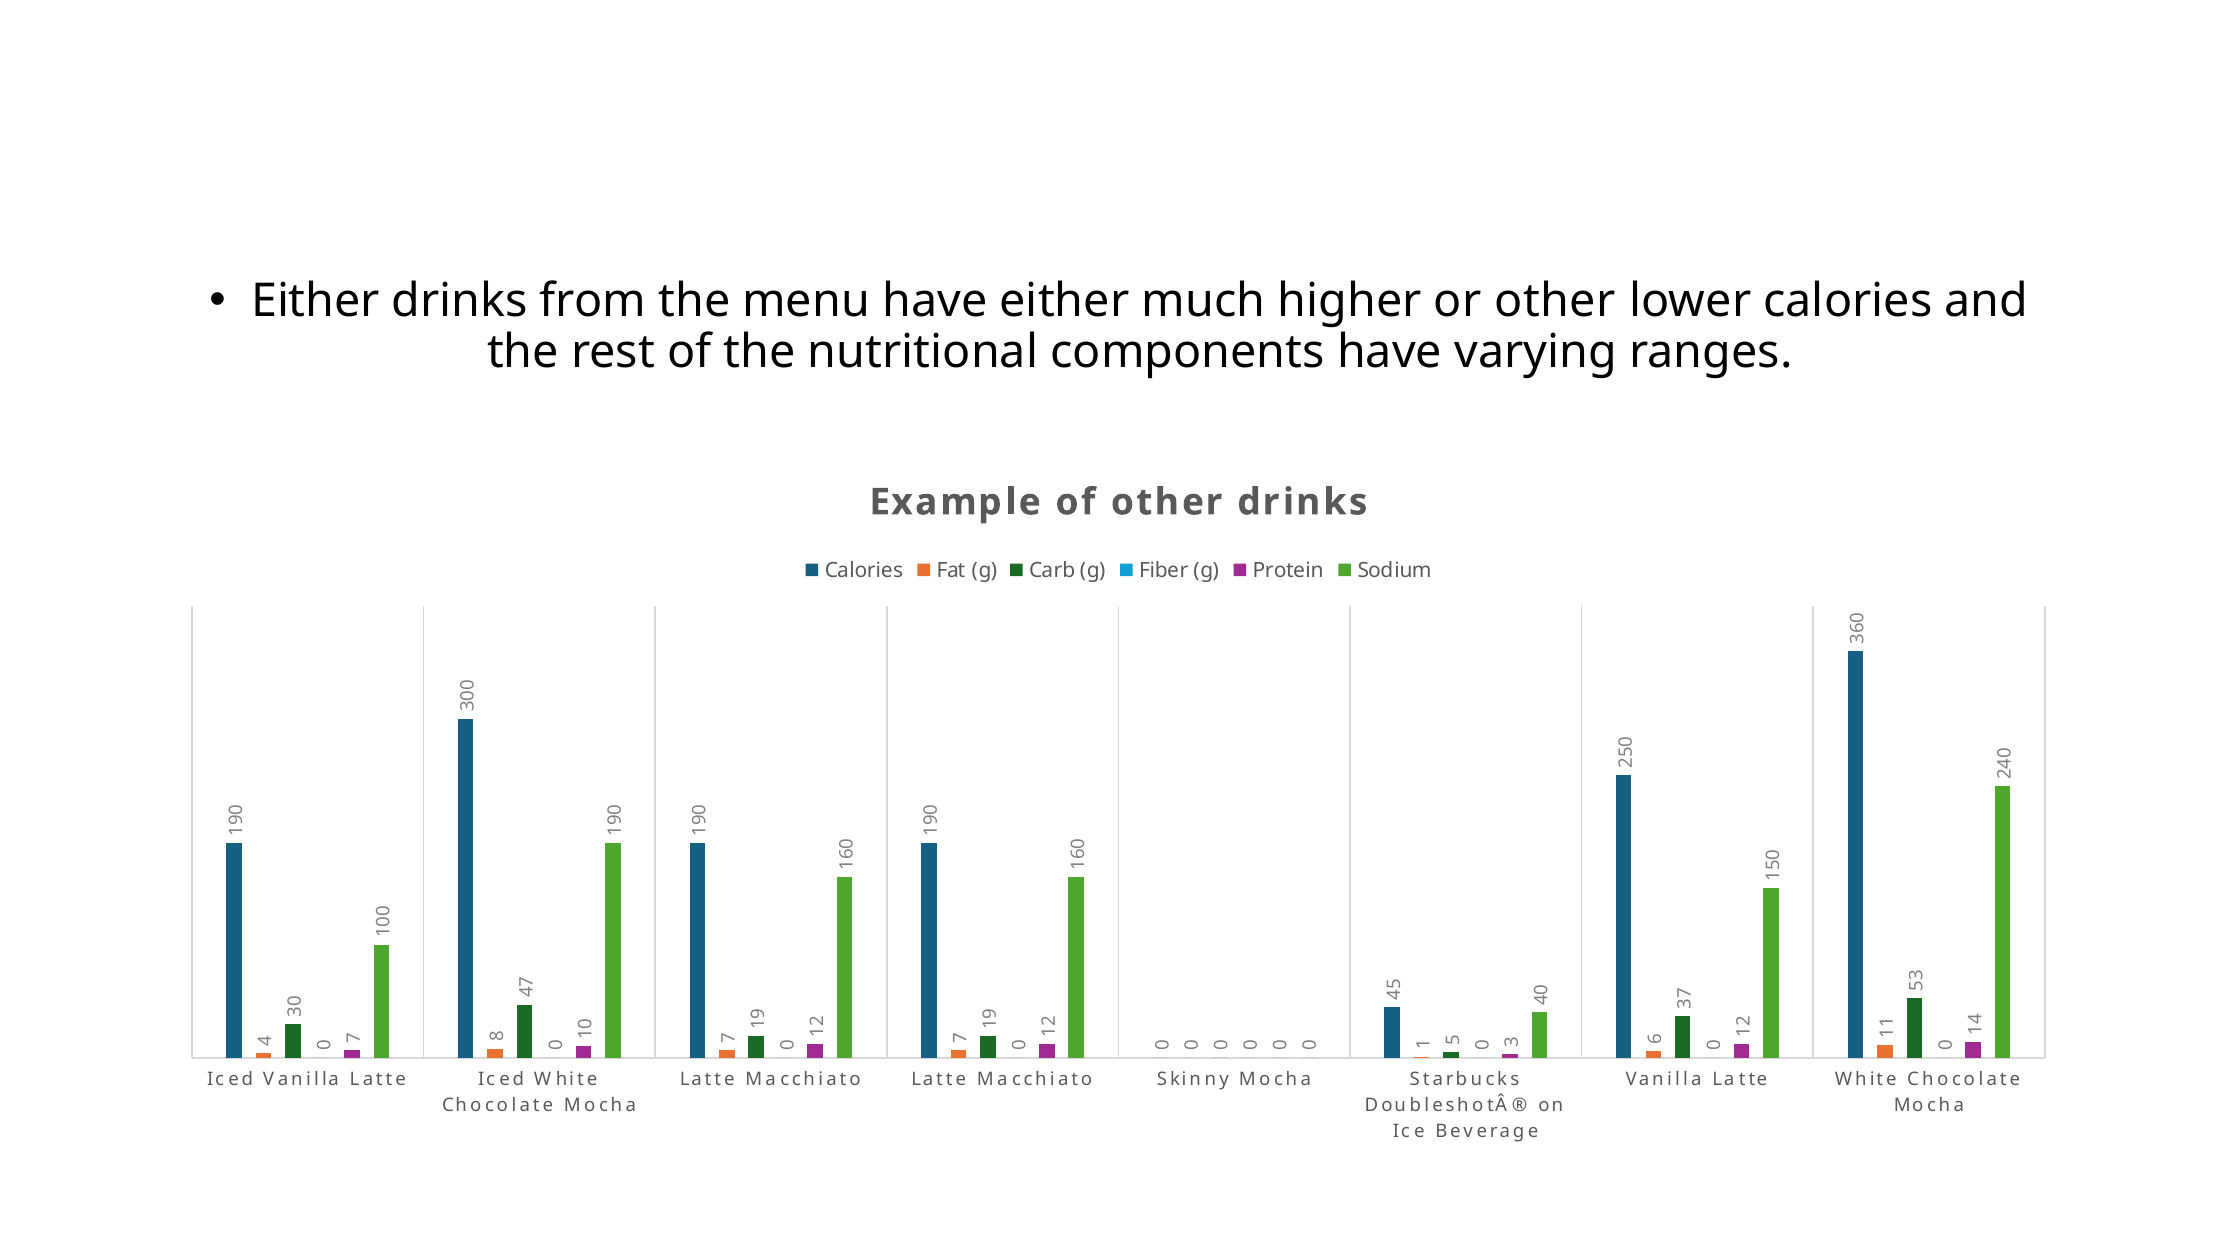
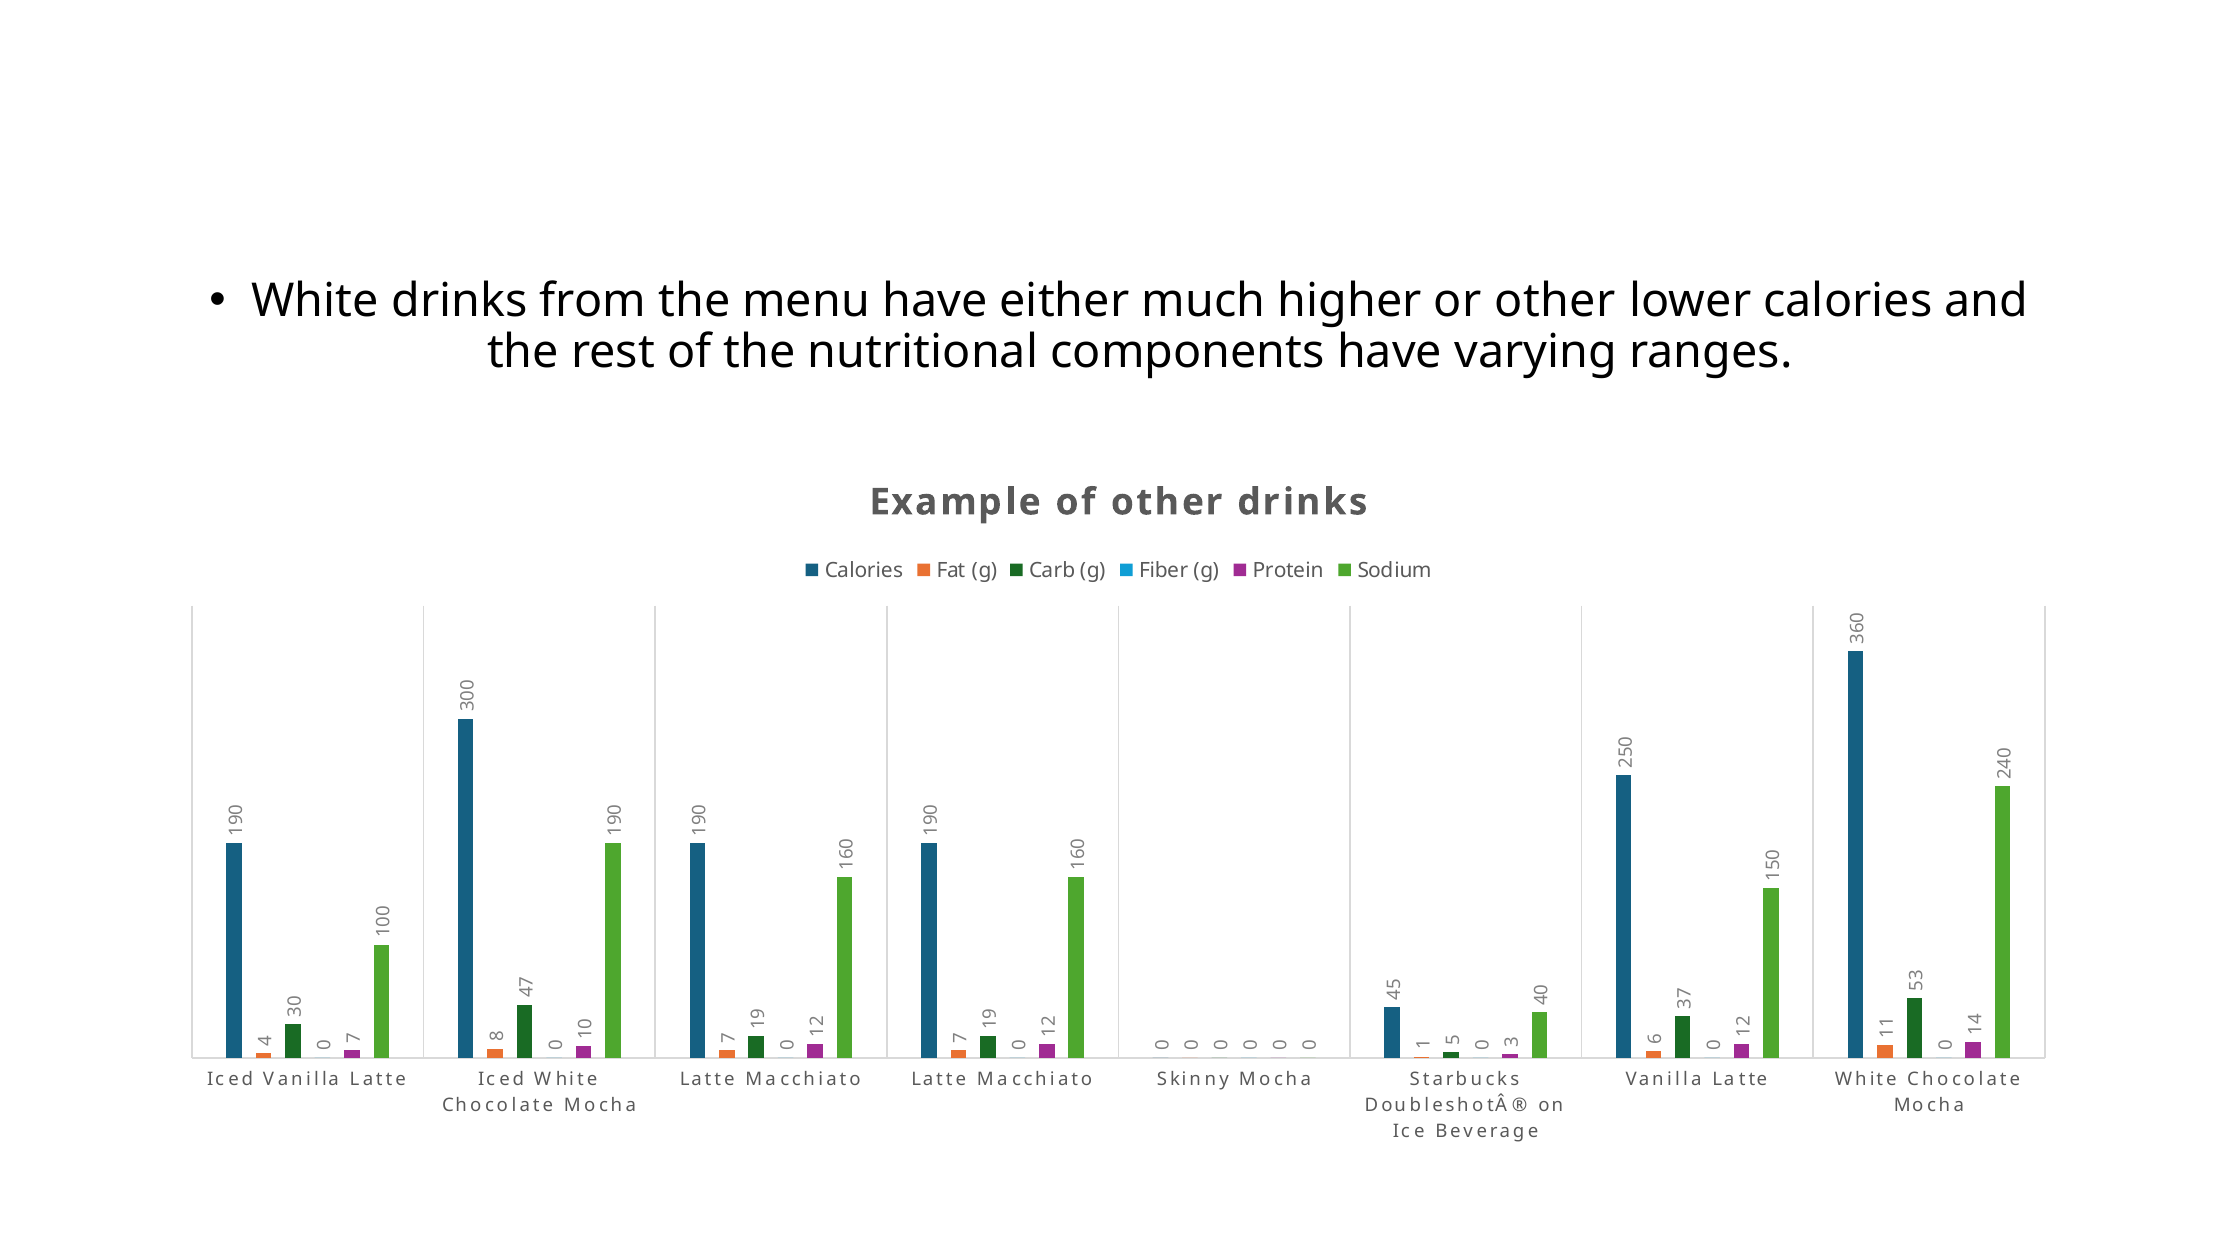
Either: Either -> White (315, 301)
